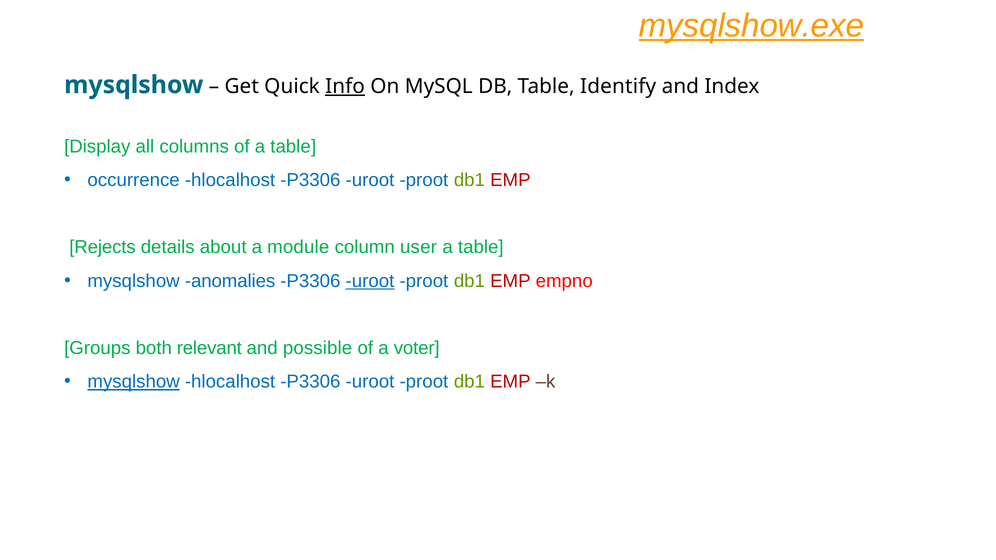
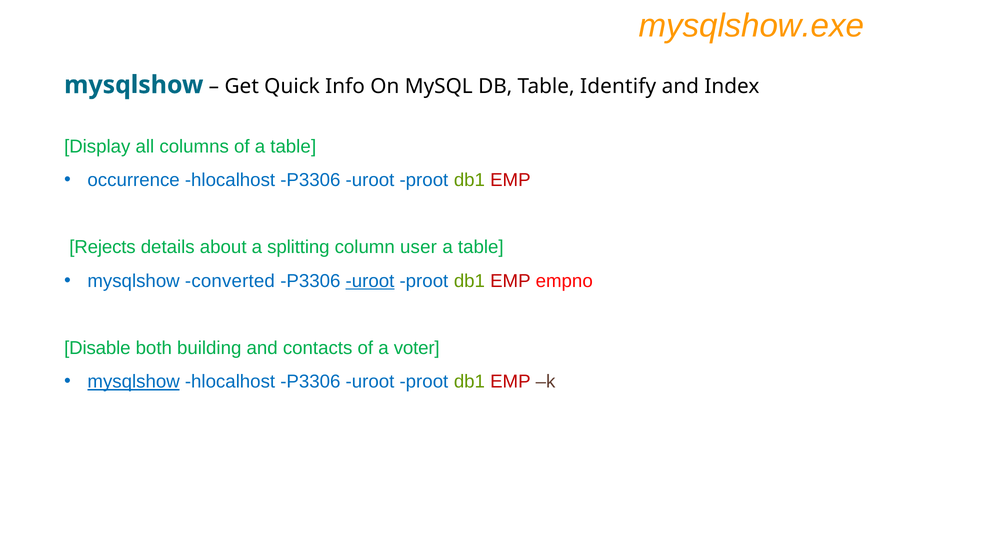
mysqlshow.exe underline: present -> none (751, 26)
Info underline: present -> none (345, 86)
module: module -> splitting (298, 247)
anomalies: anomalies -> converted (230, 281)
Groups: Groups -> Disable (97, 348)
relevant: relevant -> building (209, 348)
possible: possible -> contacts (318, 348)
